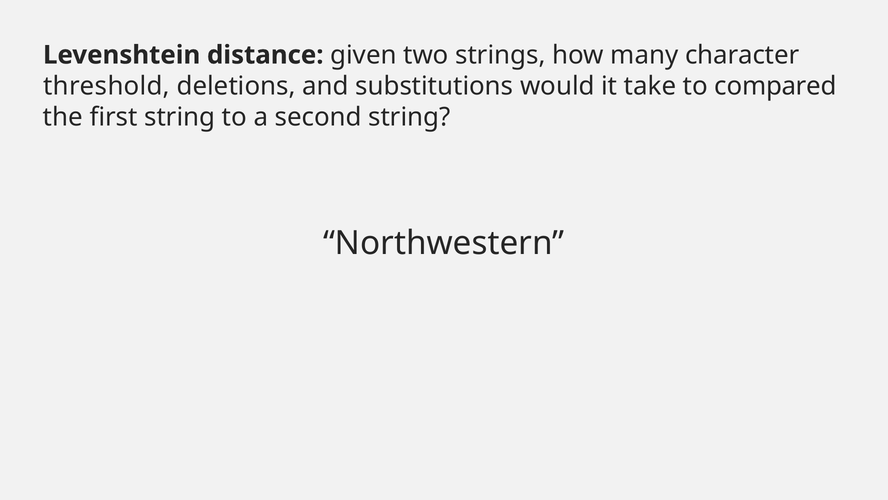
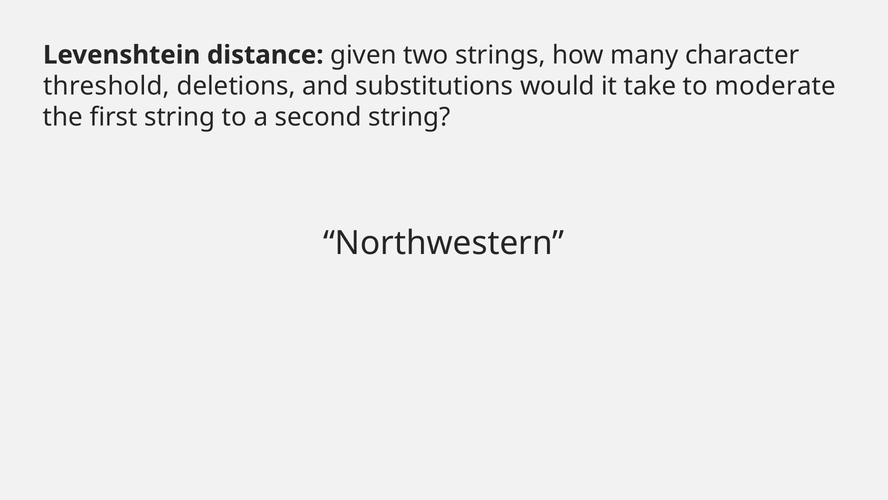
compared: compared -> moderate (775, 86)
